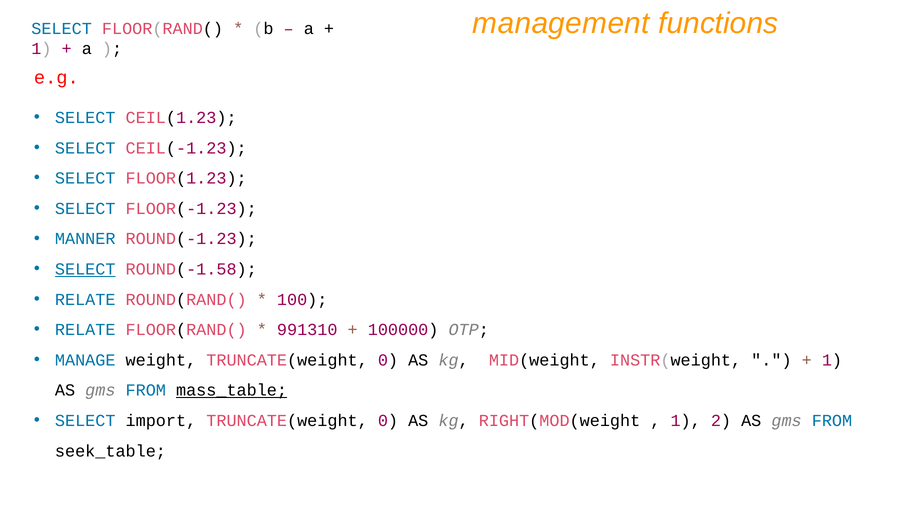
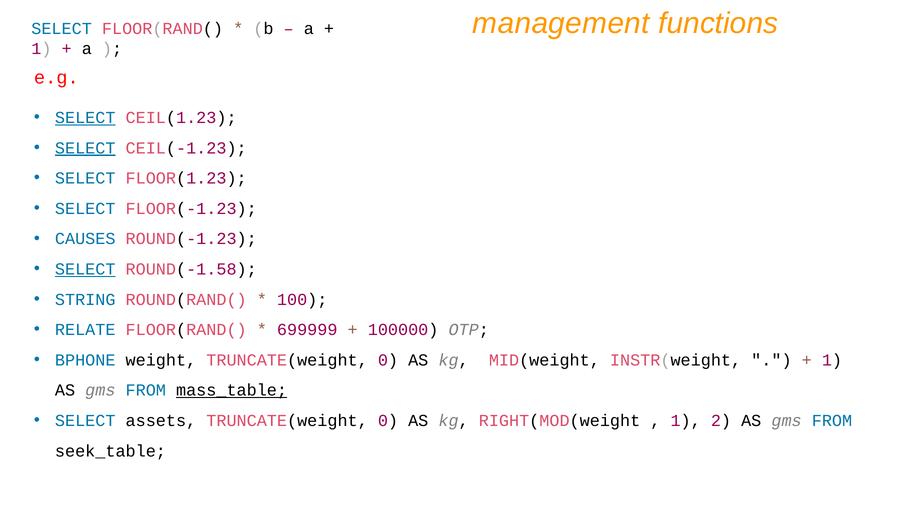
SELECT underline: none -> present (85, 118)
SELECT underline: none -> present (85, 148)
MANNER: MANNER -> CAUSES (85, 239)
RELATE: RELATE -> STRING (85, 299)
991310: 991310 -> 699999 (307, 330)
MANAGE: MANAGE -> BPHONE (85, 360)
import: import -> assets (161, 420)
